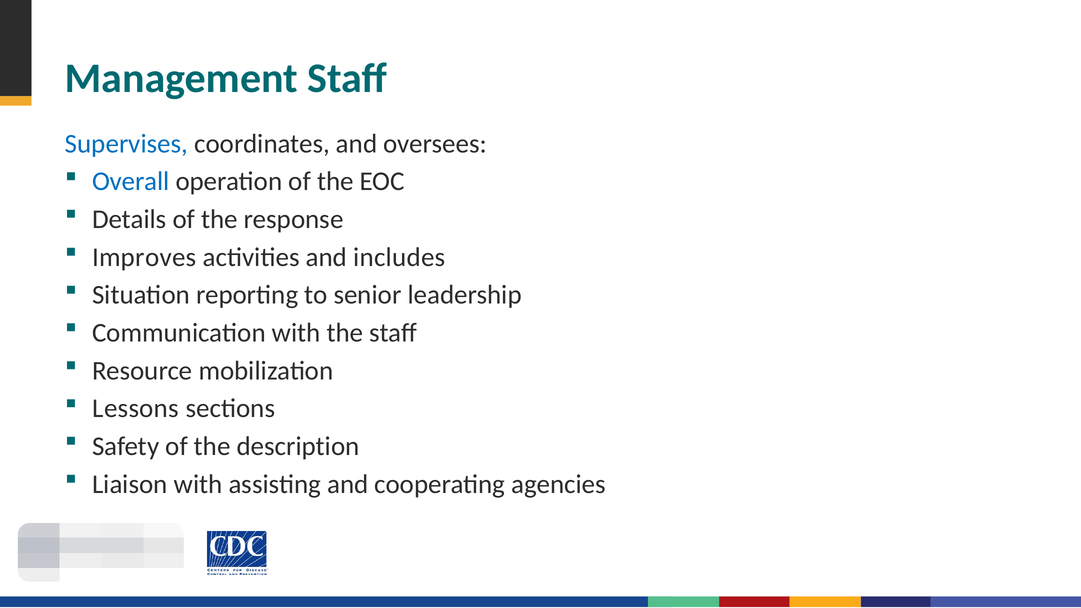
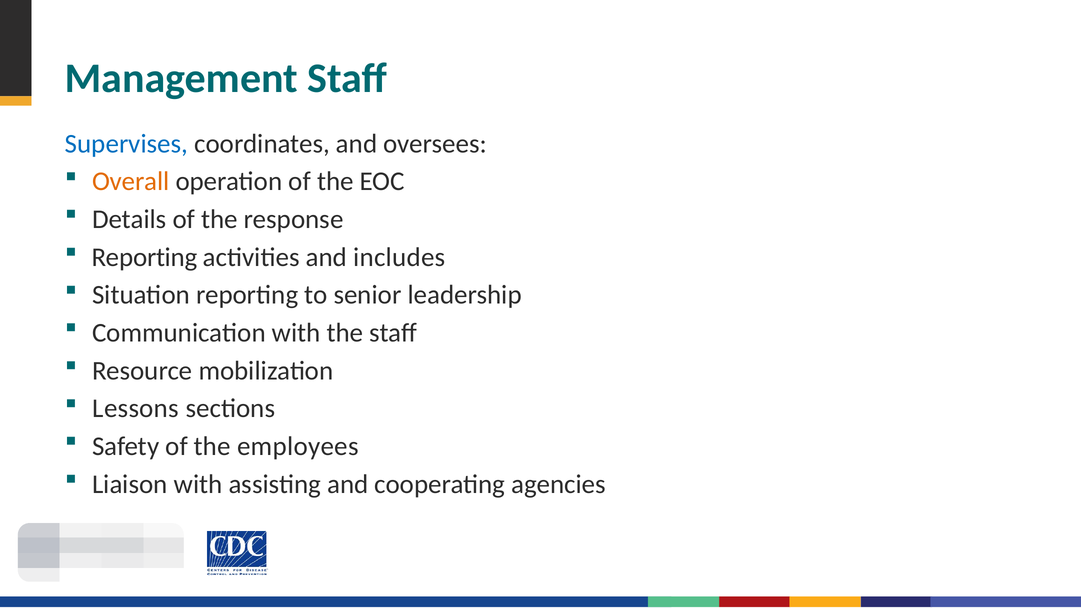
Overall colour: blue -> orange (131, 182)
Improves: Improves -> Reporting (145, 257)
description: description -> employees (298, 446)
